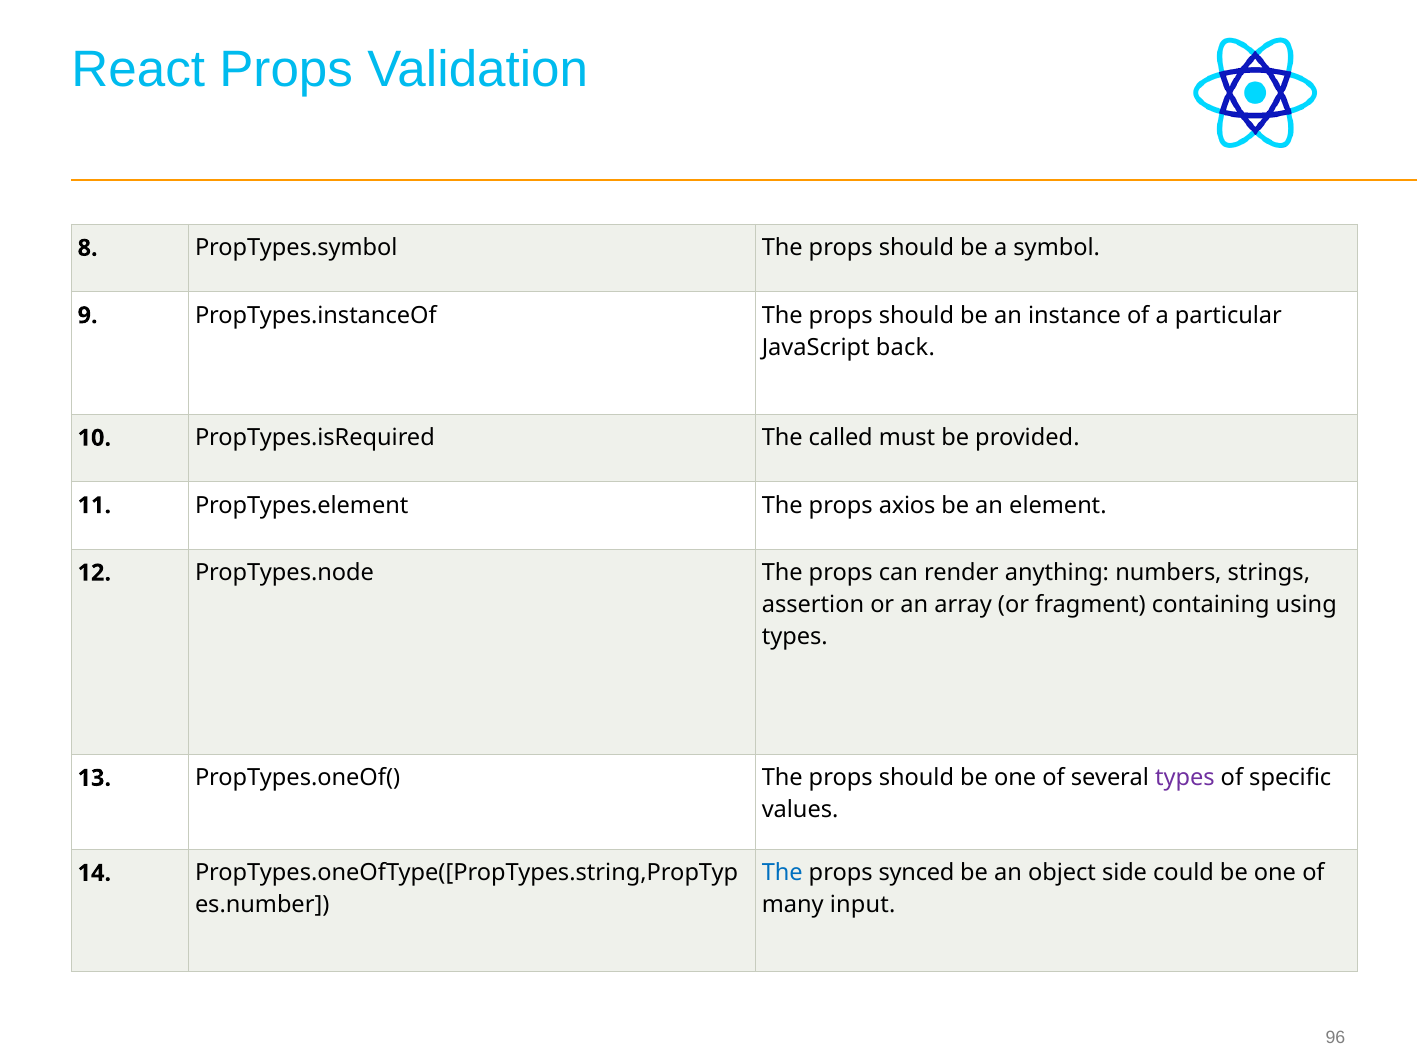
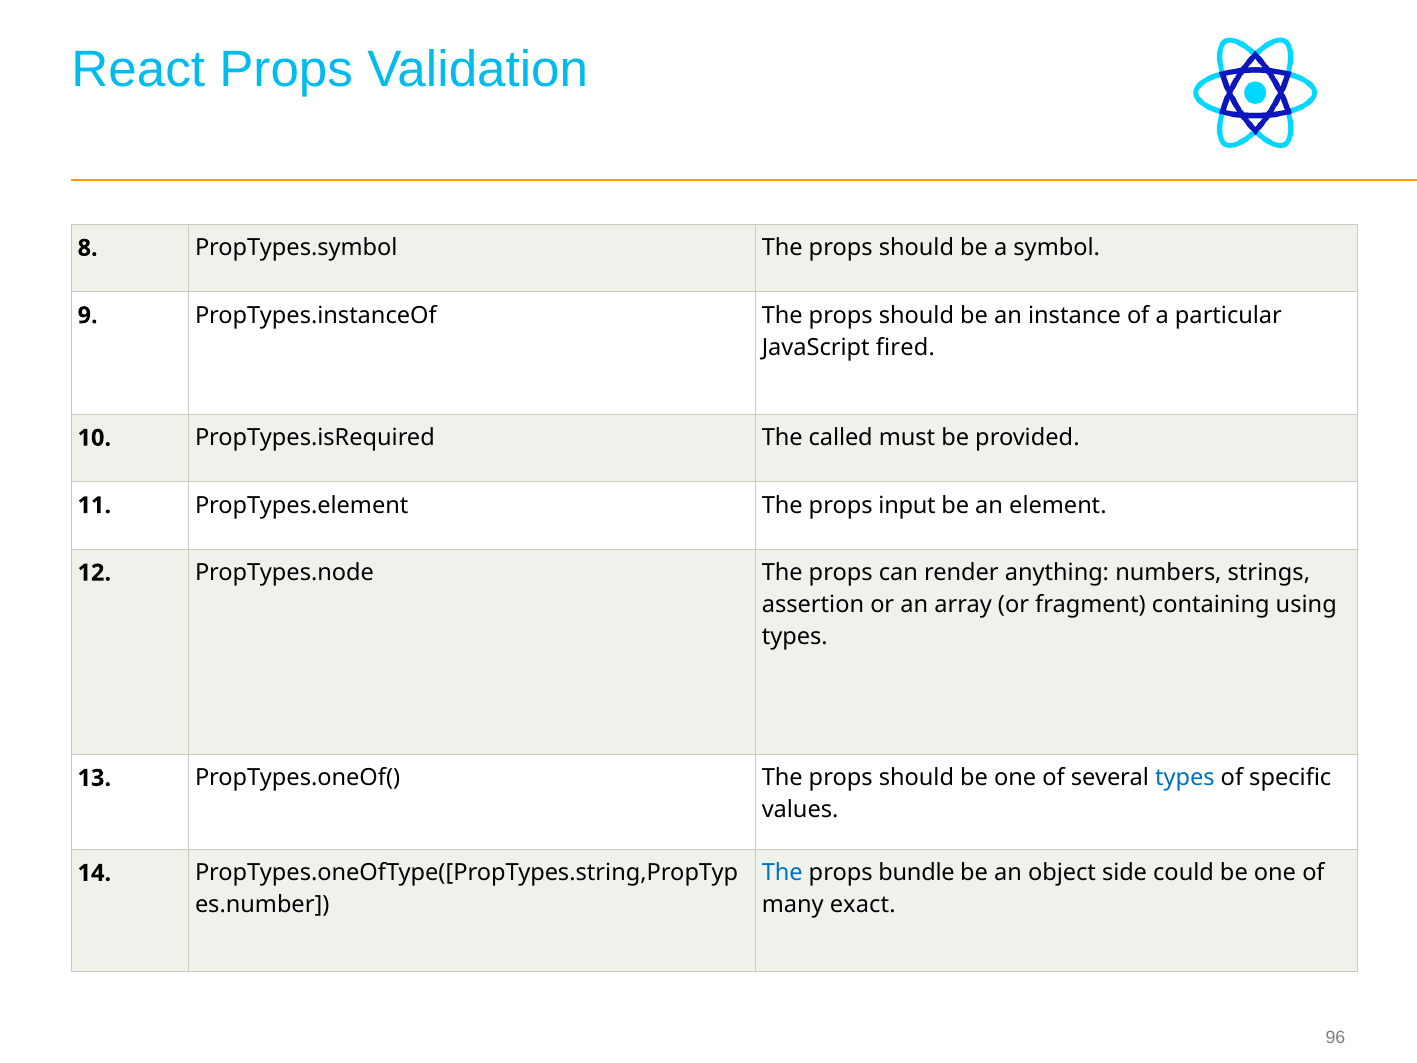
back: back -> fired (905, 347)
axios: axios -> input (907, 505)
types colour: purple -> blue (1185, 778)
synced: synced -> bundle (917, 873)
input: input -> exact (863, 905)
